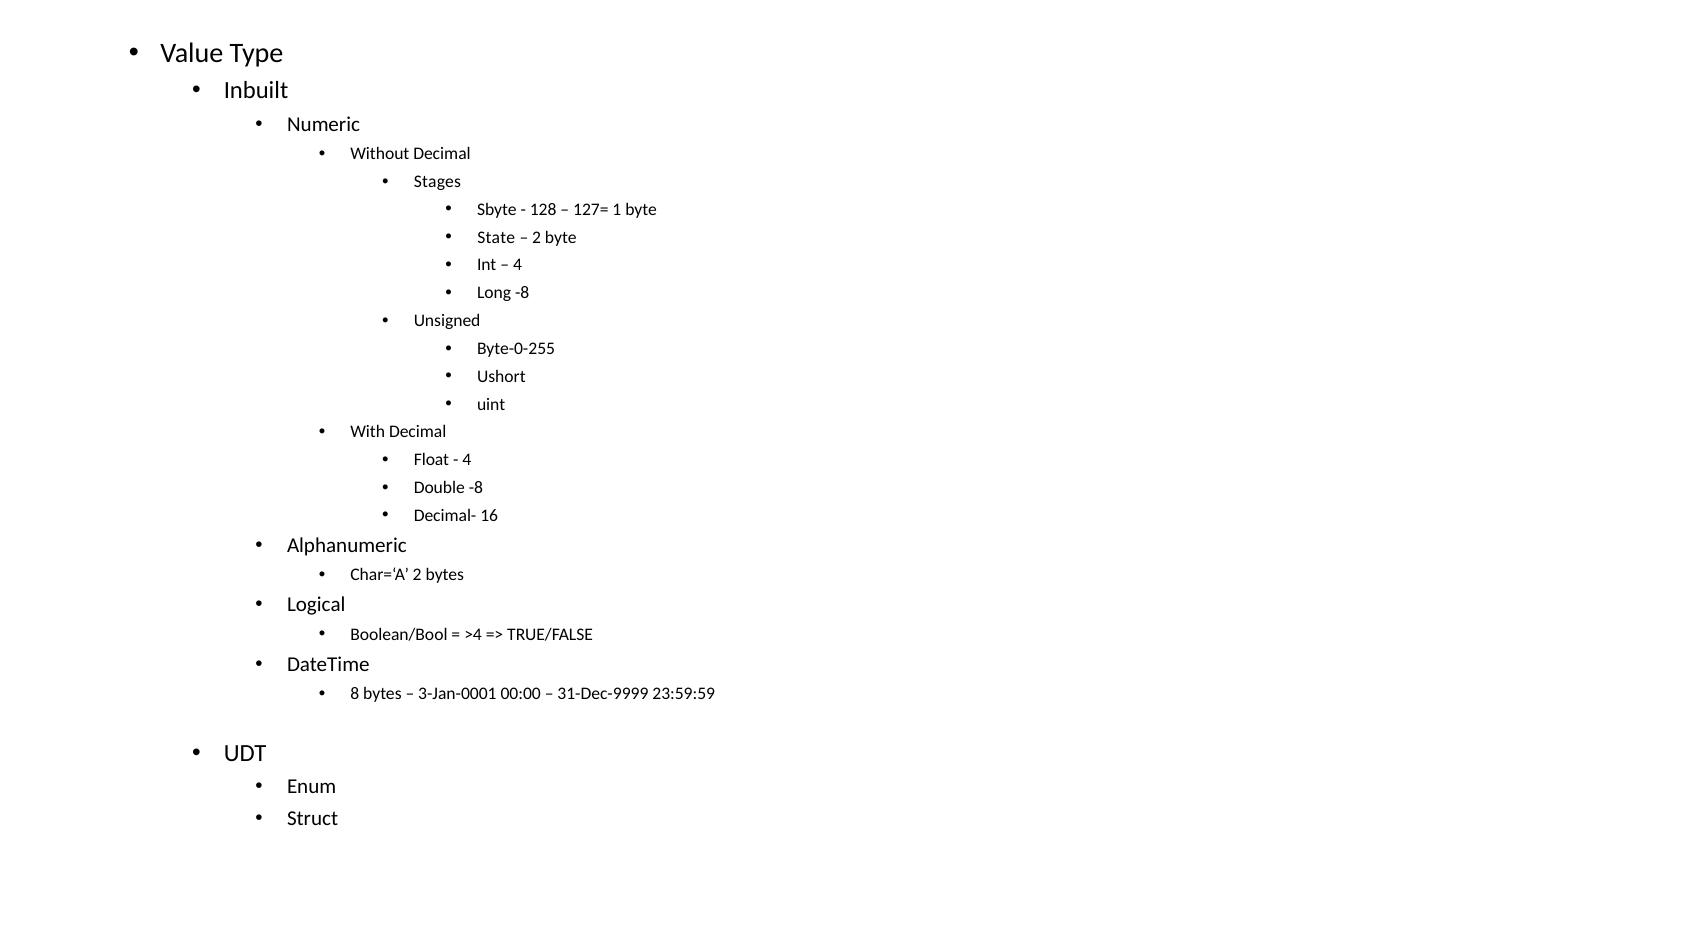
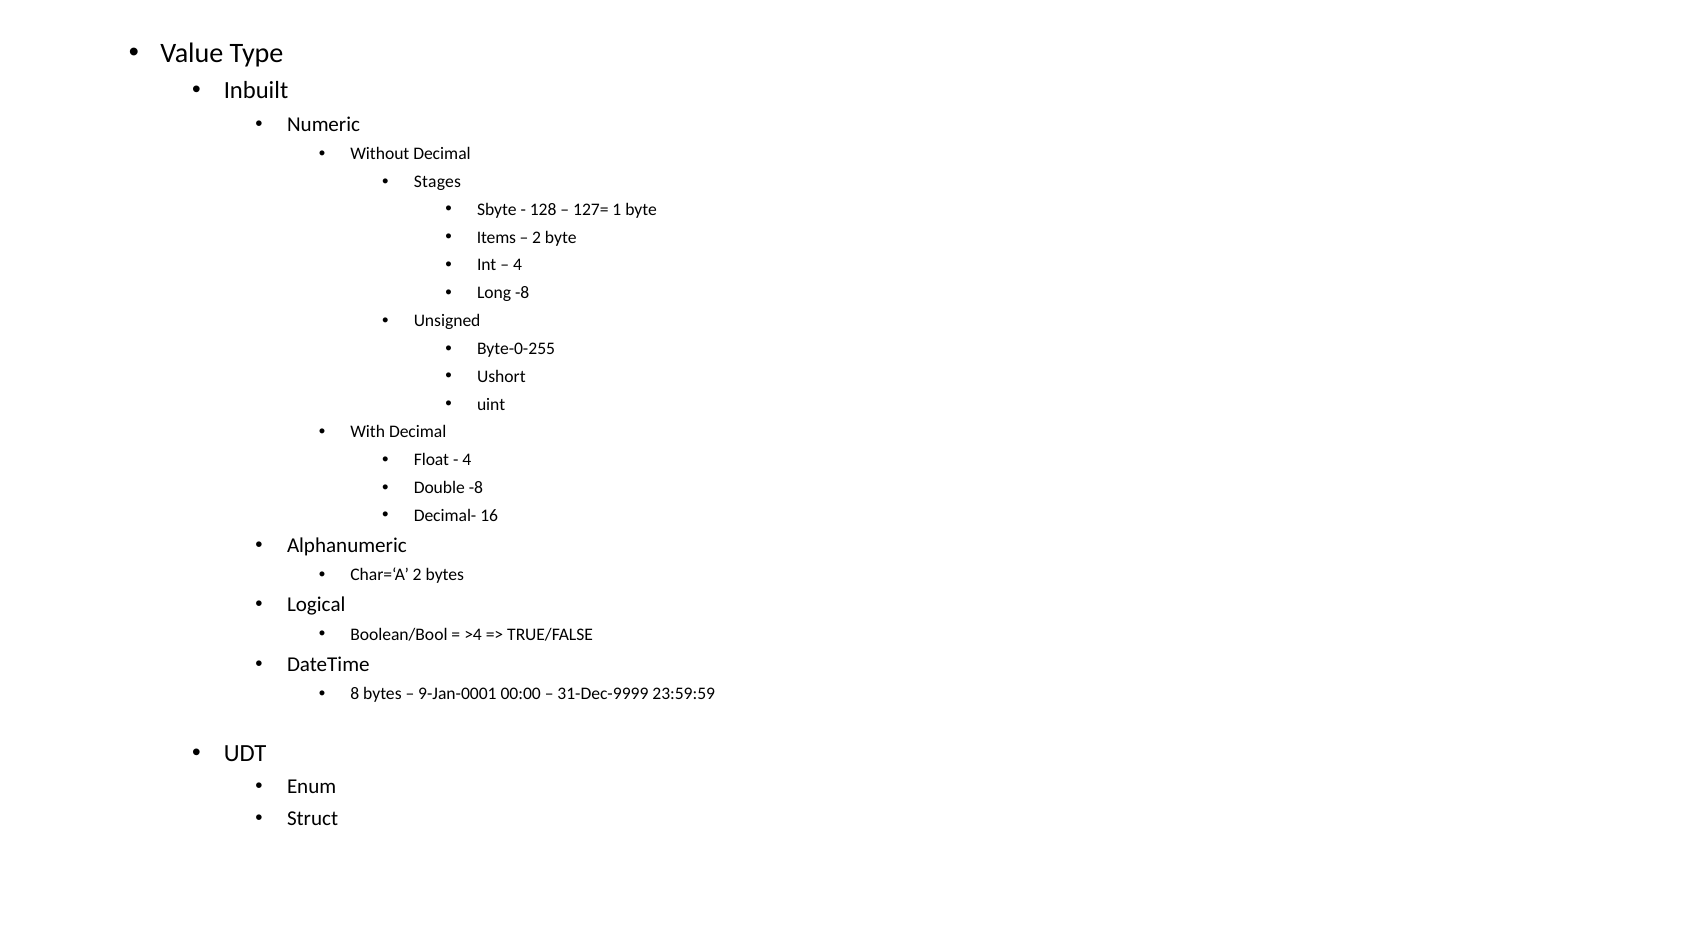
State: State -> Items (496, 237)
3-Jan-0001: 3-Jan-0001 -> 9-Jan-0001 (457, 694)
